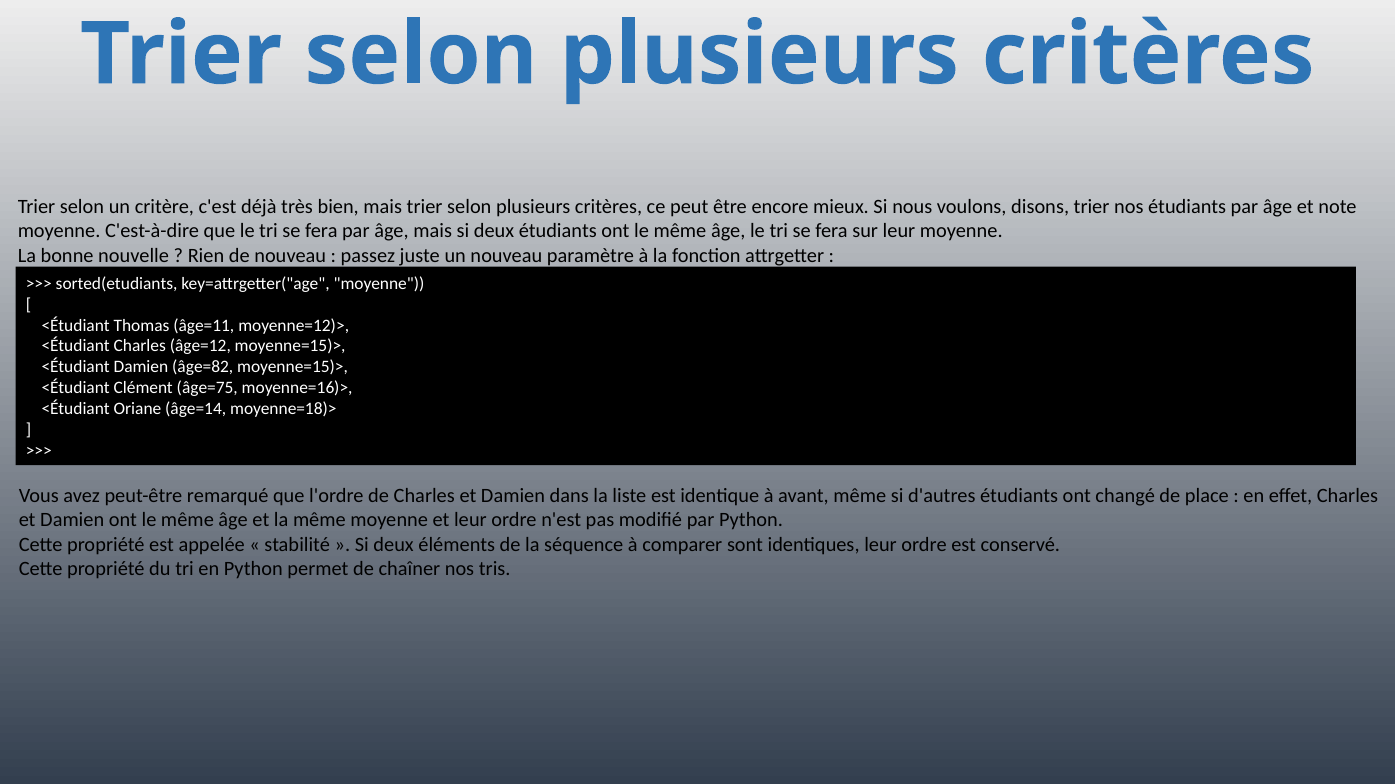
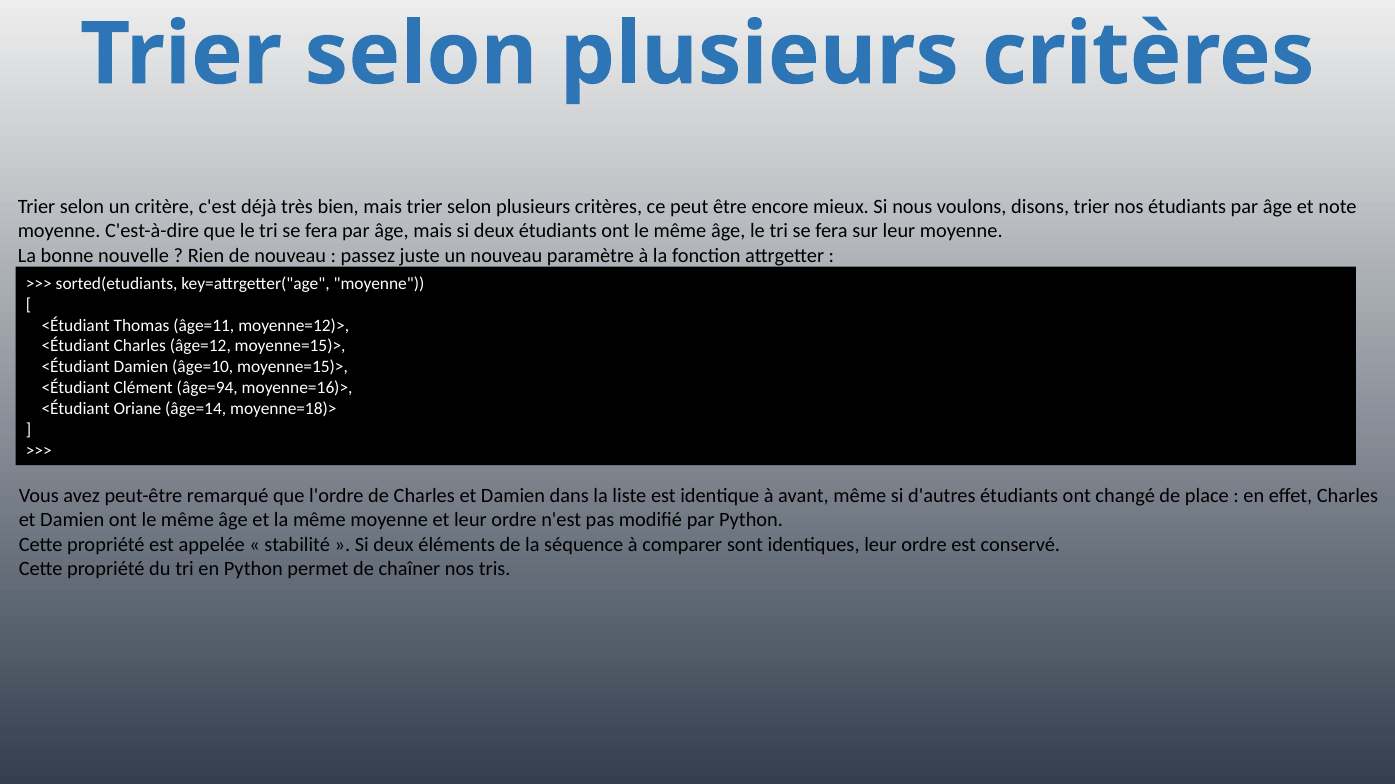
âge=82: âge=82 -> âge=10 (203, 367)
âge=75: âge=75 -> âge=94 (207, 388)
